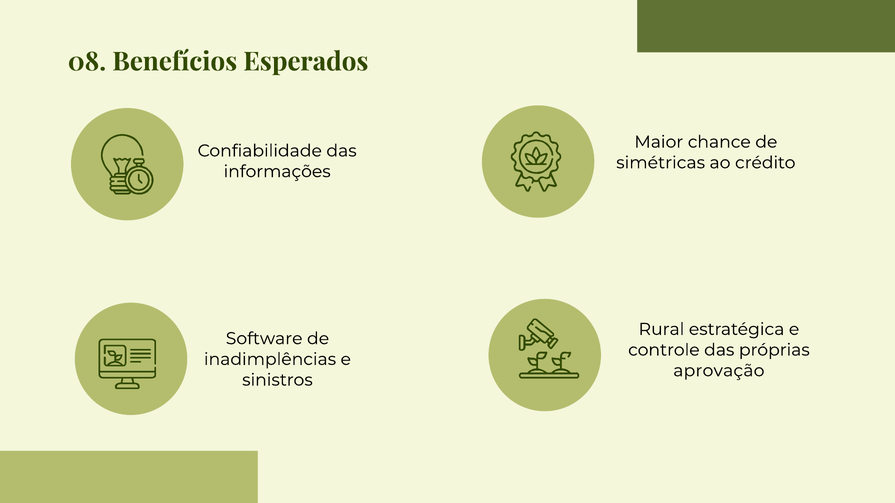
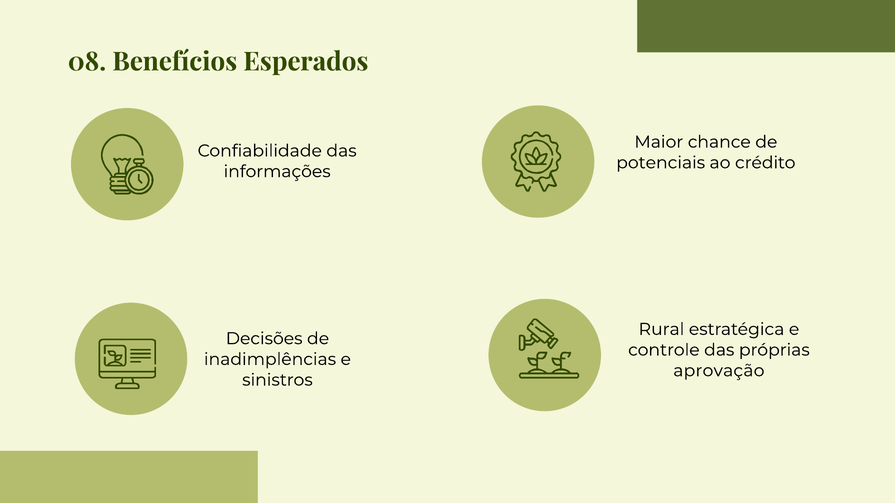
simétricas: simétricas -> potenciais (661, 163)
Software: Software -> Decisões (264, 339)
